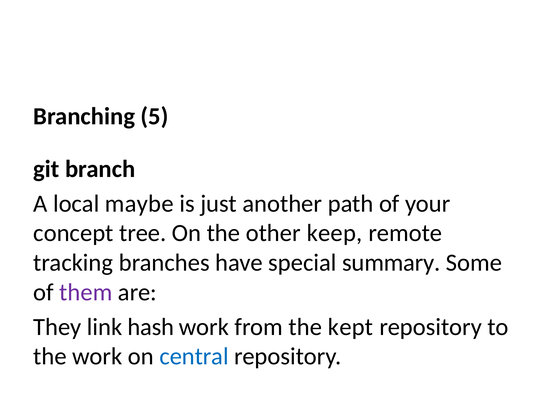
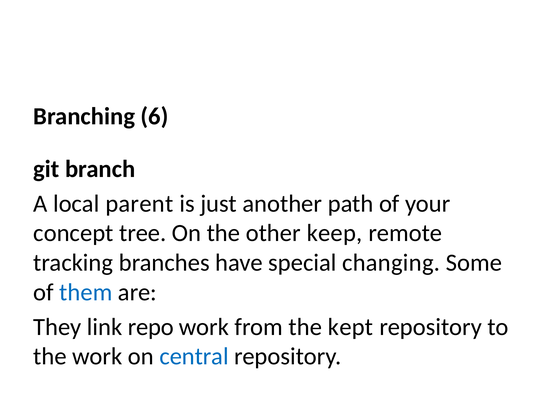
5: 5 -> 6 (155, 116)
maybe: maybe -> parent (139, 203)
summary: summary -> changing (391, 262)
them colour: purple -> blue (86, 292)
hash: hash -> repo (151, 326)
